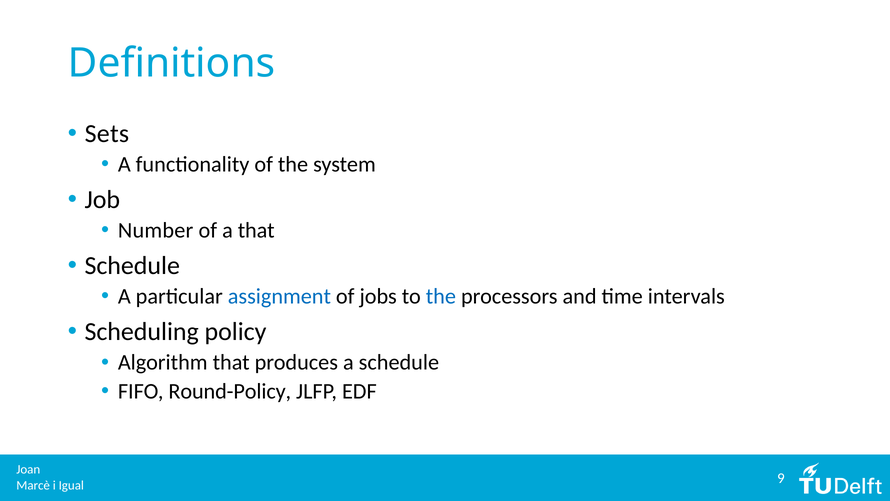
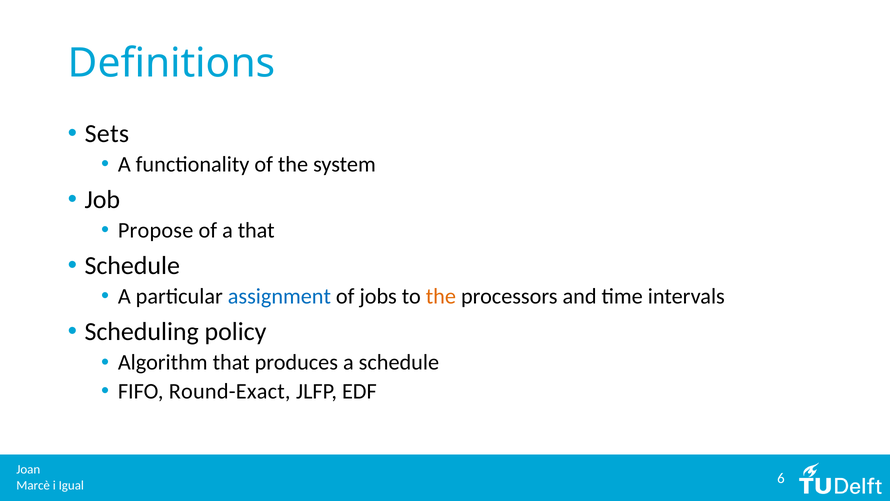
Number: Number -> Propose (156, 230)
the colour: blue -> orange (441, 296)
Round-Policy: Round-Policy -> Round-Exact (230, 391)
9: 9 -> 6 (781, 478)
